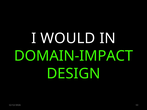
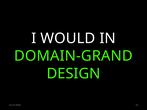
DOMAIN-IMPACT: DOMAIN-IMPACT -> DOMAIN-GRAND (73, 56)
